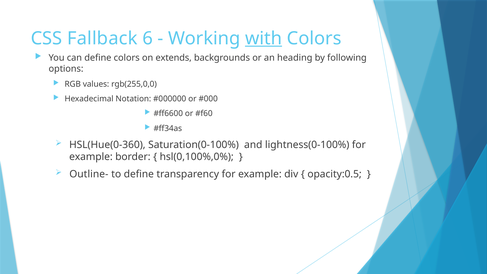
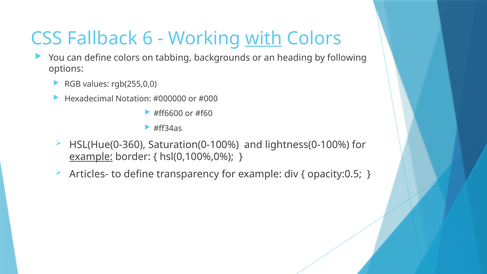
extends: extends -> tabbing (174, 58)
example underline: none -> present (91, 157)
Outline-: Outline- -> Articles- (89, 174)
